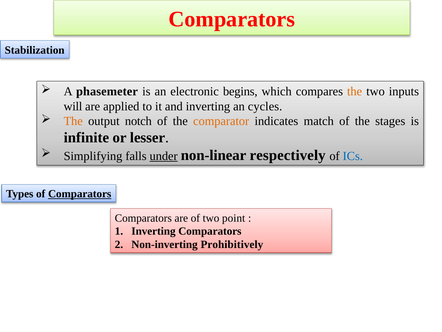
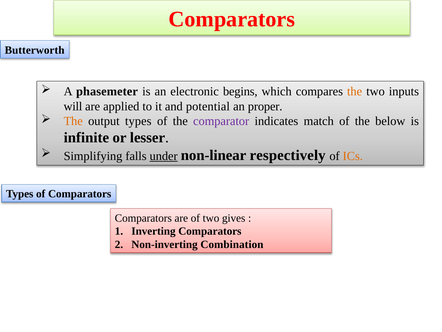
Stabilization: Stabilization -> Butterworth (35, 50)
and inverting: inverting -> potential (208, 106)
cycles: cycles -> proper (265, 106)
output notch: notch -> types (138, 121)
comparator colour: orange -> purple (221, 121)
stages: stages -> below (390, 121)
ICs colour: blue -> orange (353, 156)
Comparators underline: present -> none (80, 194)
point: point -> gives (234, 218)
Prohibitively: Prohibitively -> Combination (232, 244)
